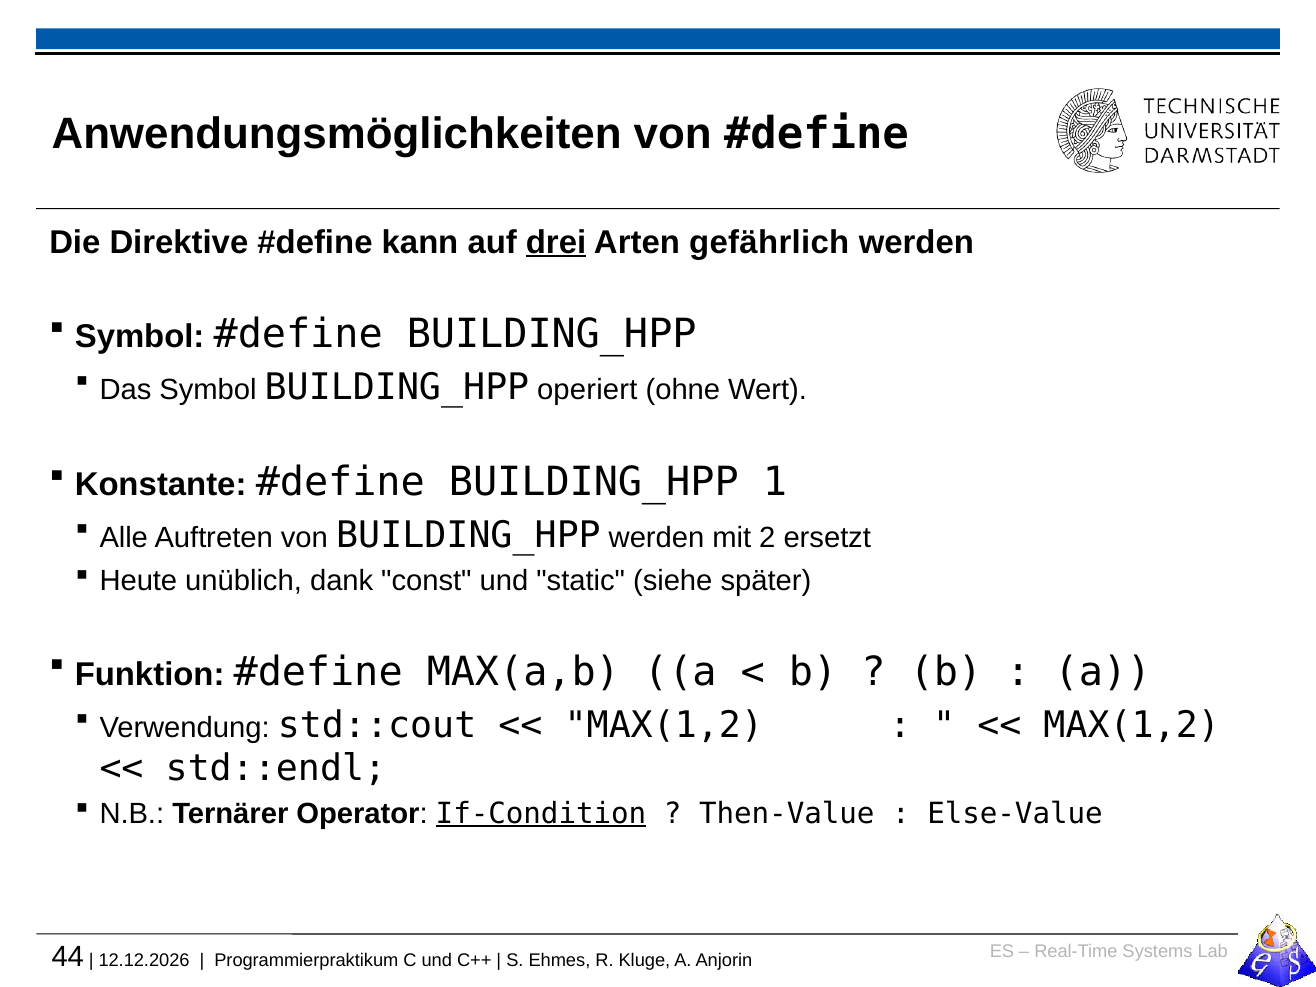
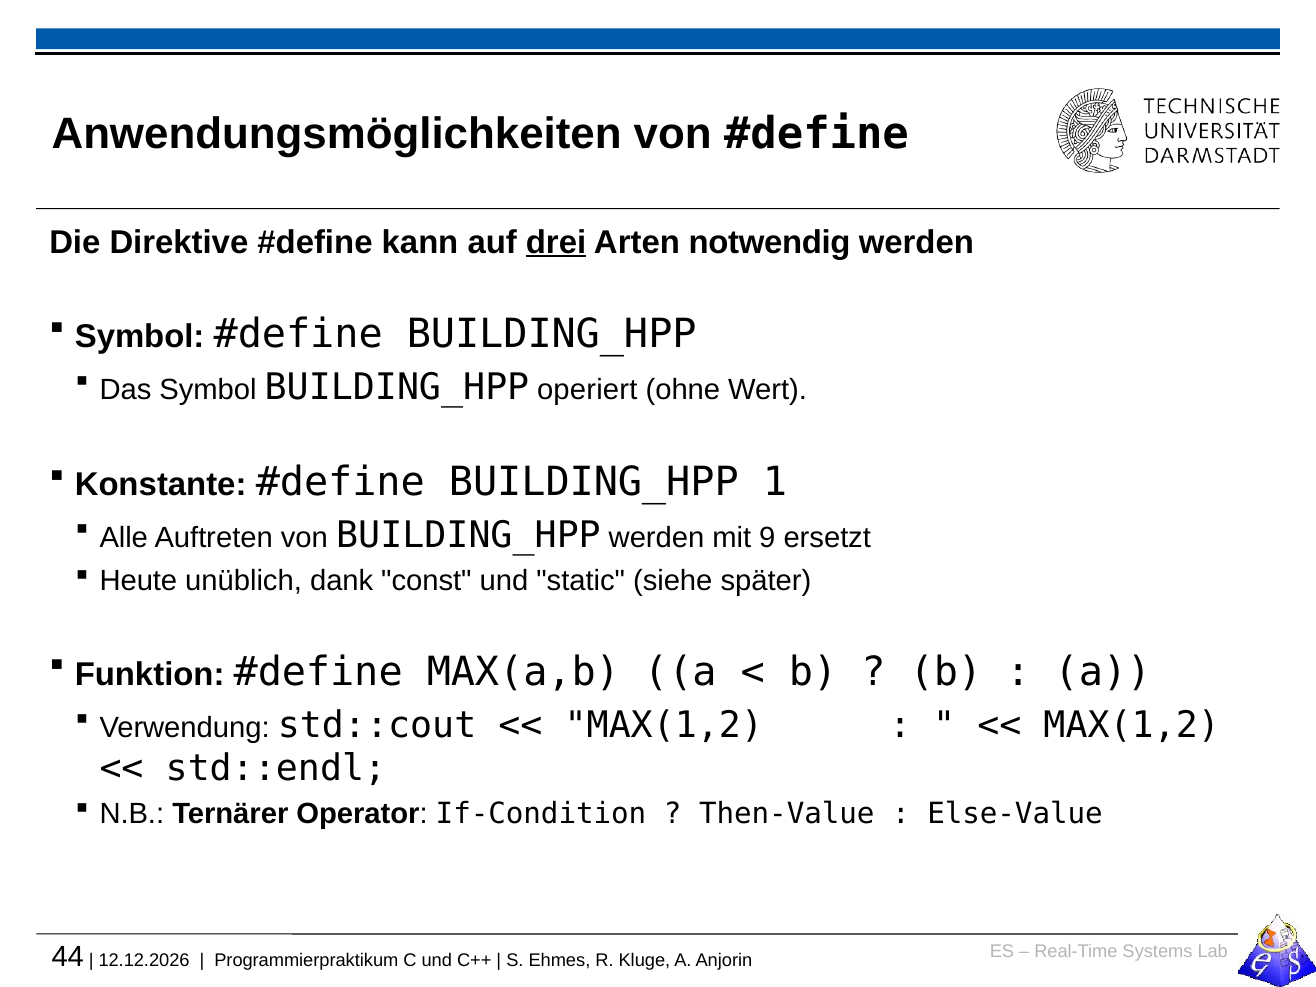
gefährlich: gefährlich -> notwendig (770, 242)
2: 2 -> 9 (767, 538)
If-Condition underline: present -> none (541, 814)
